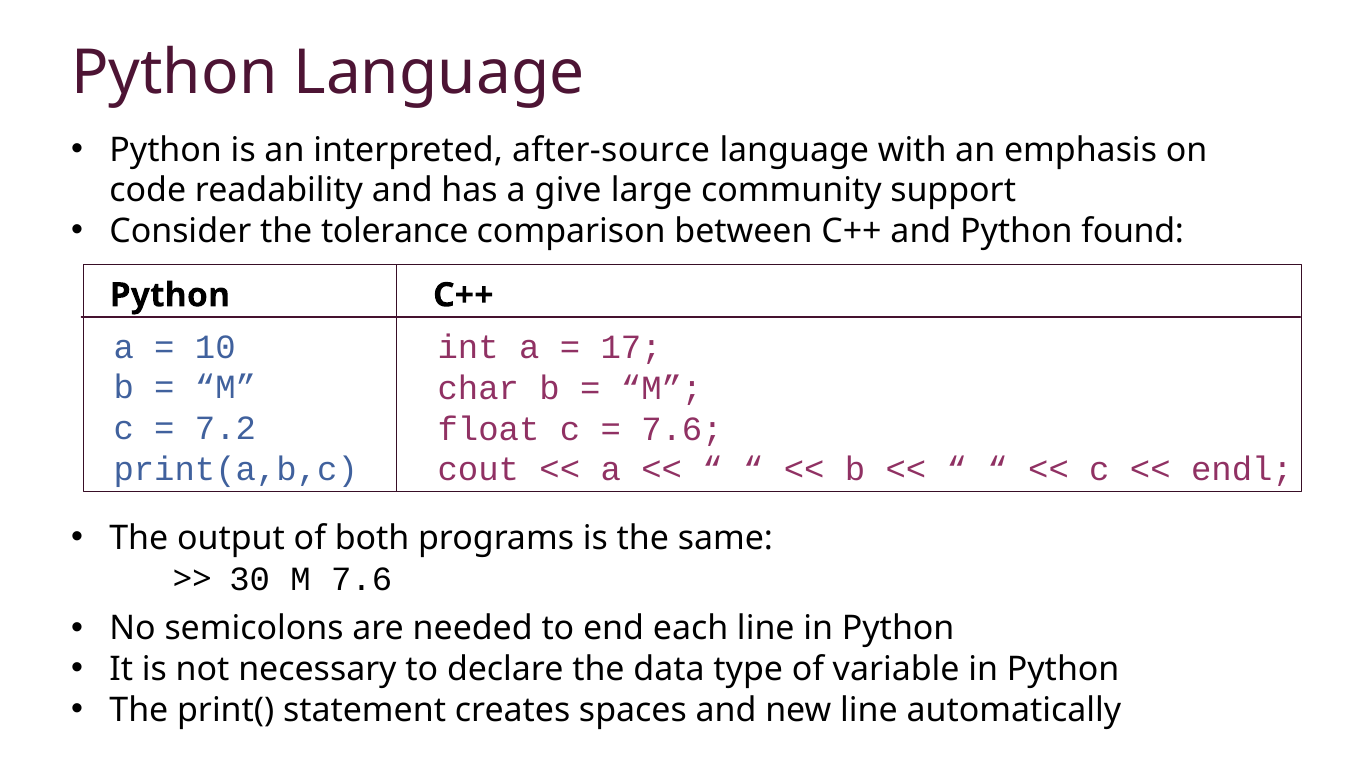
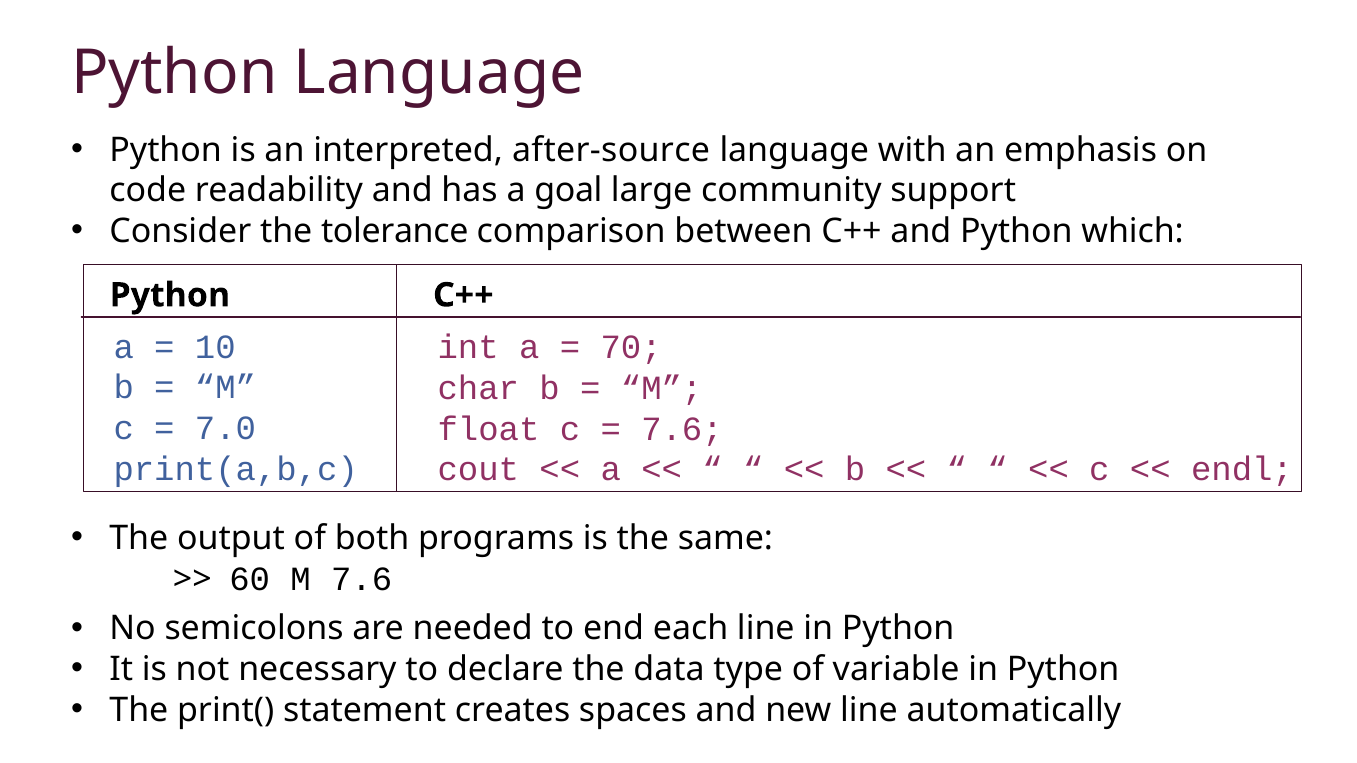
give: give -> goal (568, 191)
found: found -> which (1133, 231)
17: 17 -> 70 (631, 348)
7.2: 7.2 -> 7.0 (226, 429)
30: 30 -> 60 (250, 579)
